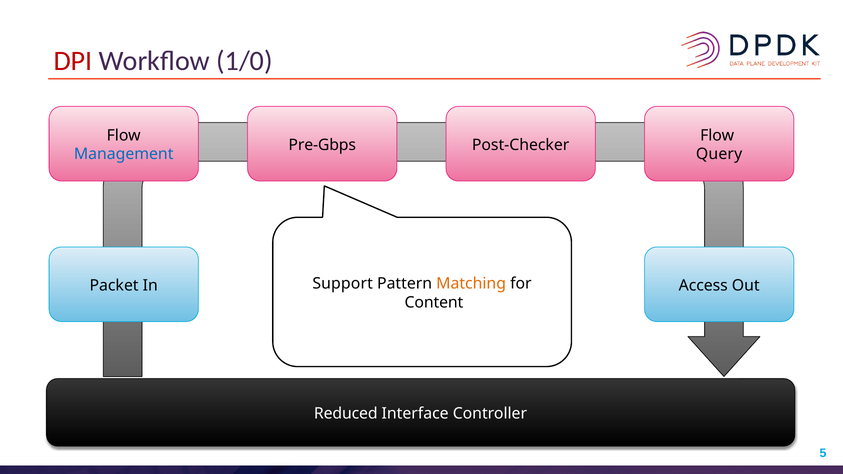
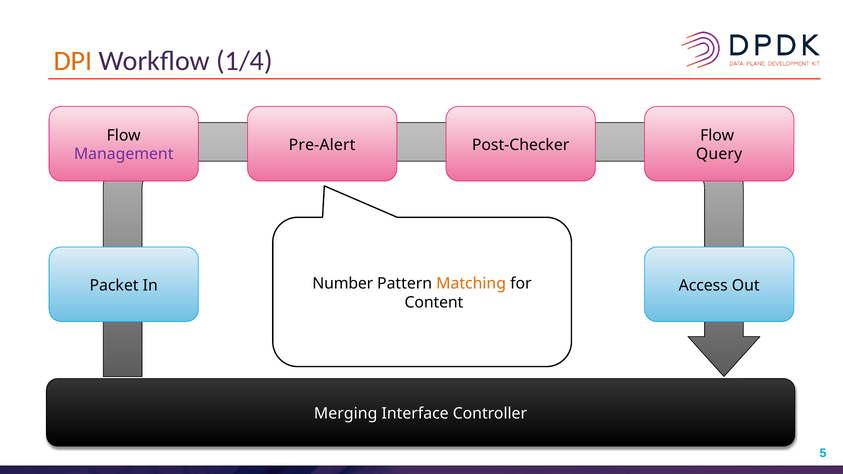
DPI colour: red -> orange (73, 61)
1/0: 1/0 -> 1/4 (244, 61)
Pre-Gbps: Pre-Gbps -> Pre-Alert (322, 145)
Management colour: blue -> purple (124, 154)
Support: Support -> Number (343, 284)
Reduced: Reduced -> Merging (346, 414)
